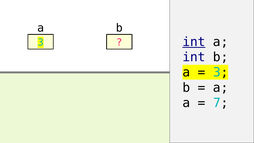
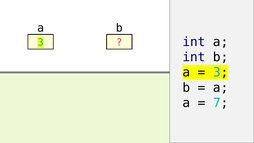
int underline: present -> none (194, 42)
